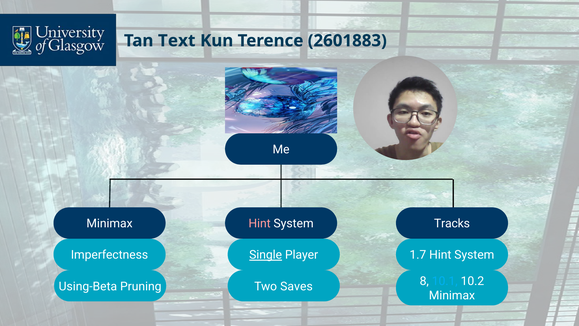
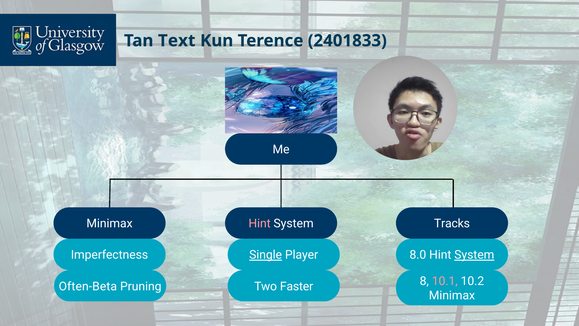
2601883: 2601883 -> 2401833 (347, 41)
1.7: 1.7 -> 8.0 (418, 255)
System underline: none -> present (474, 255)
10.1 colour: light blue -> pink (445, 281)
Using-Beta: Using-Beta -> Often-Beta (88, 286)
Saves: Saves -> Faster (297, 286)
